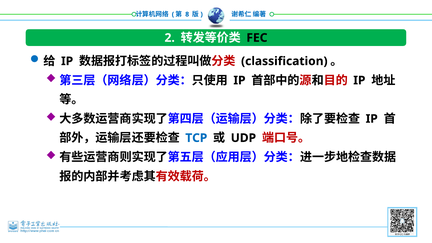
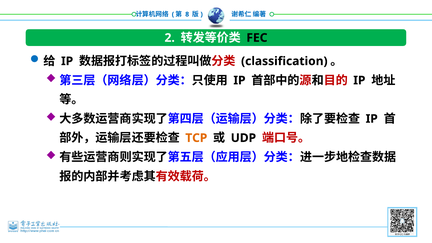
TCP colour: blue -> orange (196, 138)
